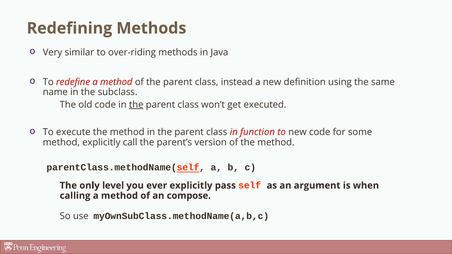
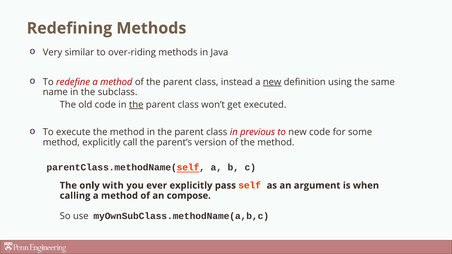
new underline: none -> present (272, 82)
function: function -> previous (258, 132)
level: level -> with (113, 186)
